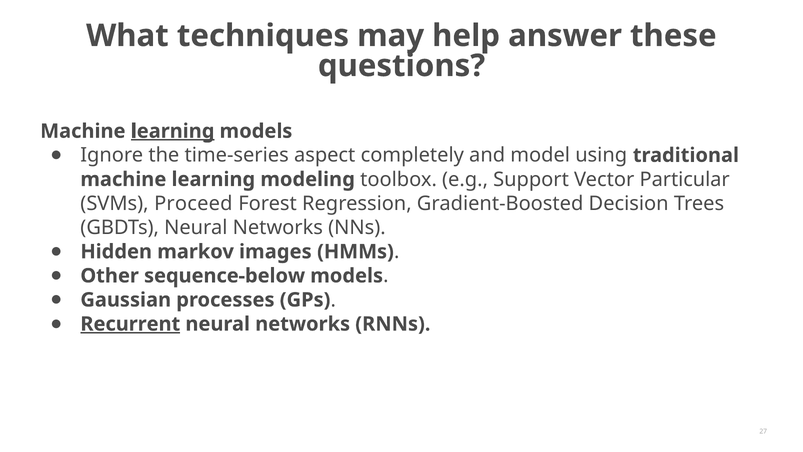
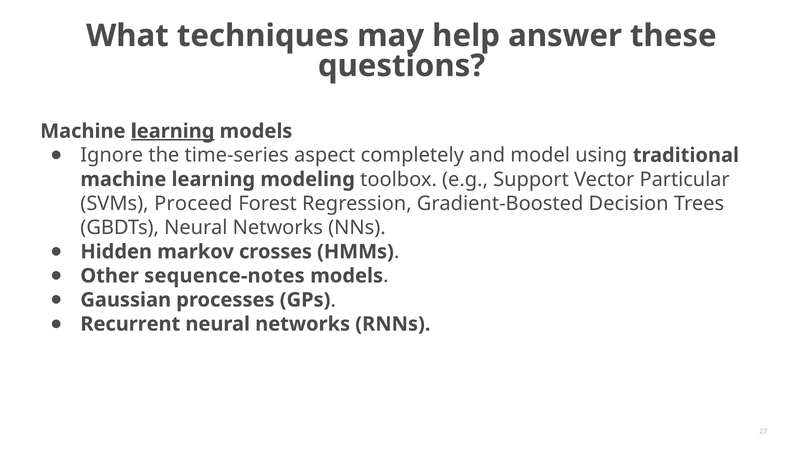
images: images -> crosses (275, 252)
sequence-below: sequence-below -> sequence-notes (224, 276)
Recurrent underline: present -> none (130, 324)
